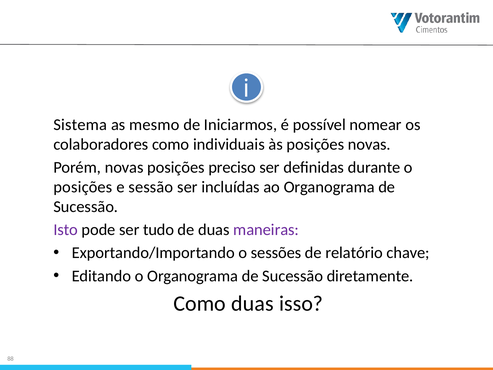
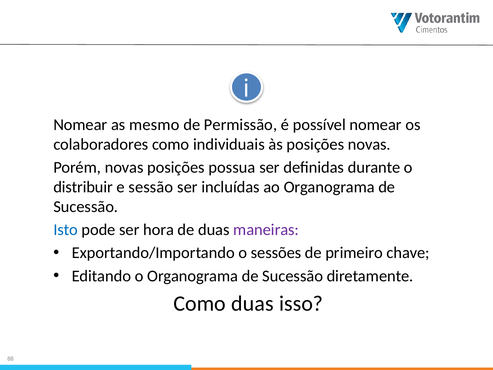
Sistema: Sistema -> Nomear (80, 125)
Iniciarmos: Iniciarmos -> Permissão (241, 125)
preciso: preciso -> possua (232, 167)
posições: posições -> distribuir (83, 187)
Isto colour: purple -> blue (66, 230)
tudo: tudo -> hora (159, 230)
relatório: relatório -> primeiro (354, 253)
